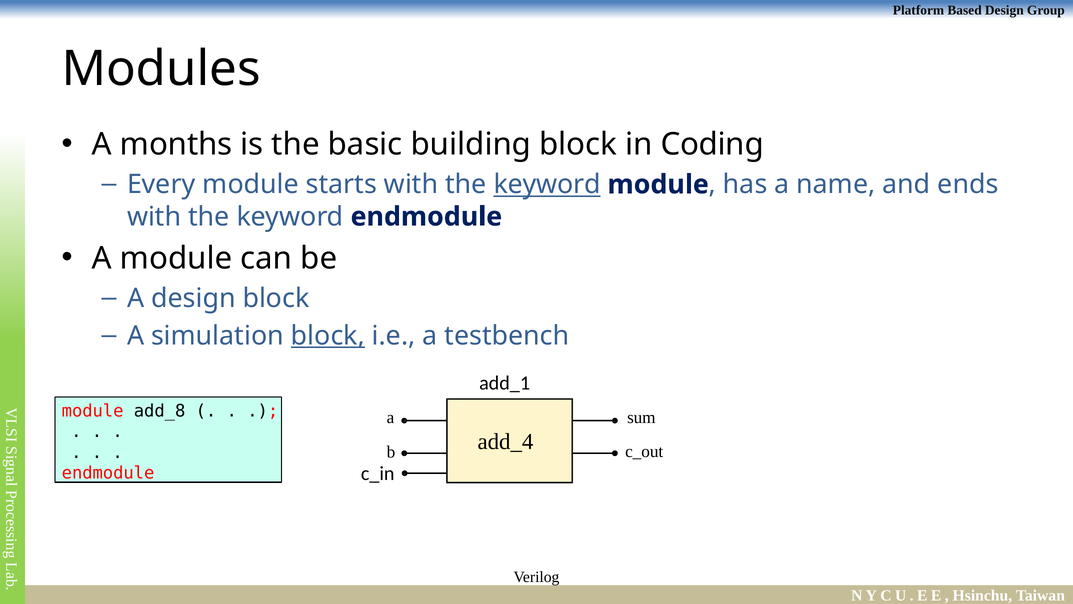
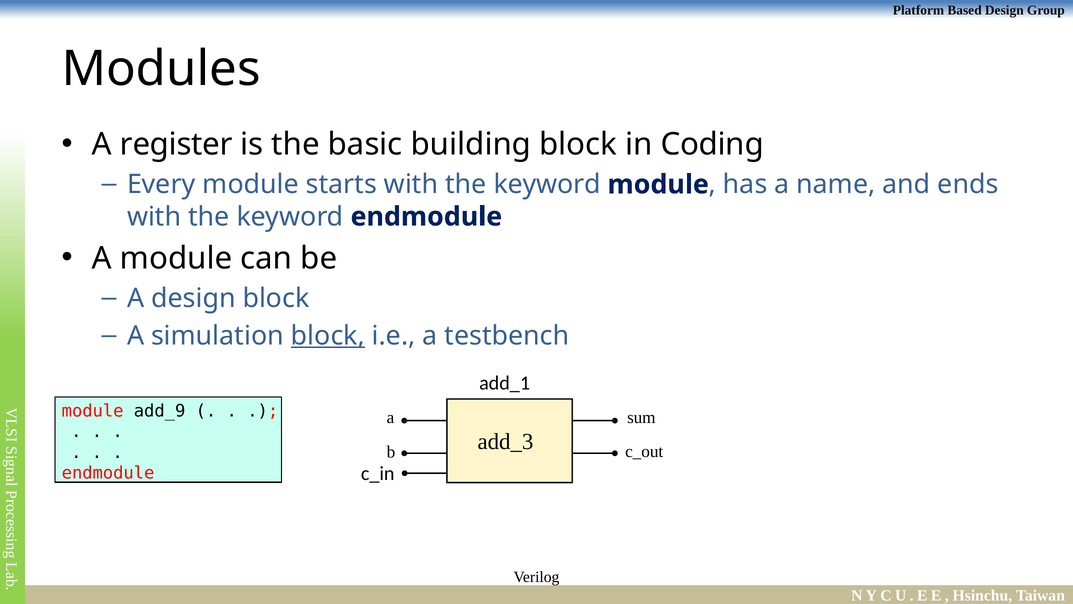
months: months -> register (176, 144)
keyword underline: present -> none (547, 184)
add_8: add_8 -> add_9 (160, 411)
add_4: add_4 -> add_3 (505, 441)
